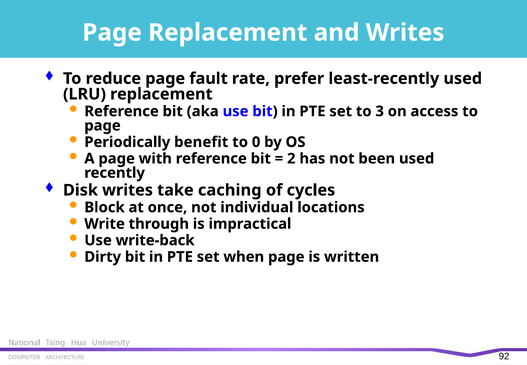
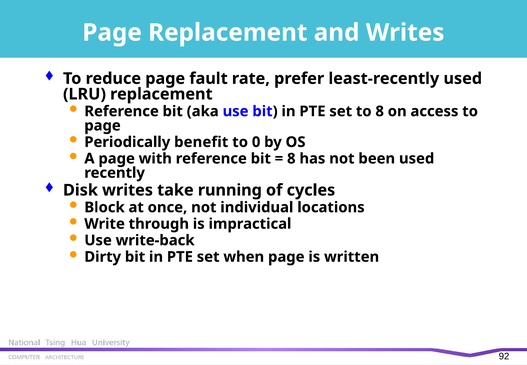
to 3: 3 -> 8 (380, 111)
2: 2 -> 8 (291, 159)
caching: caching -> running (230, 190)
